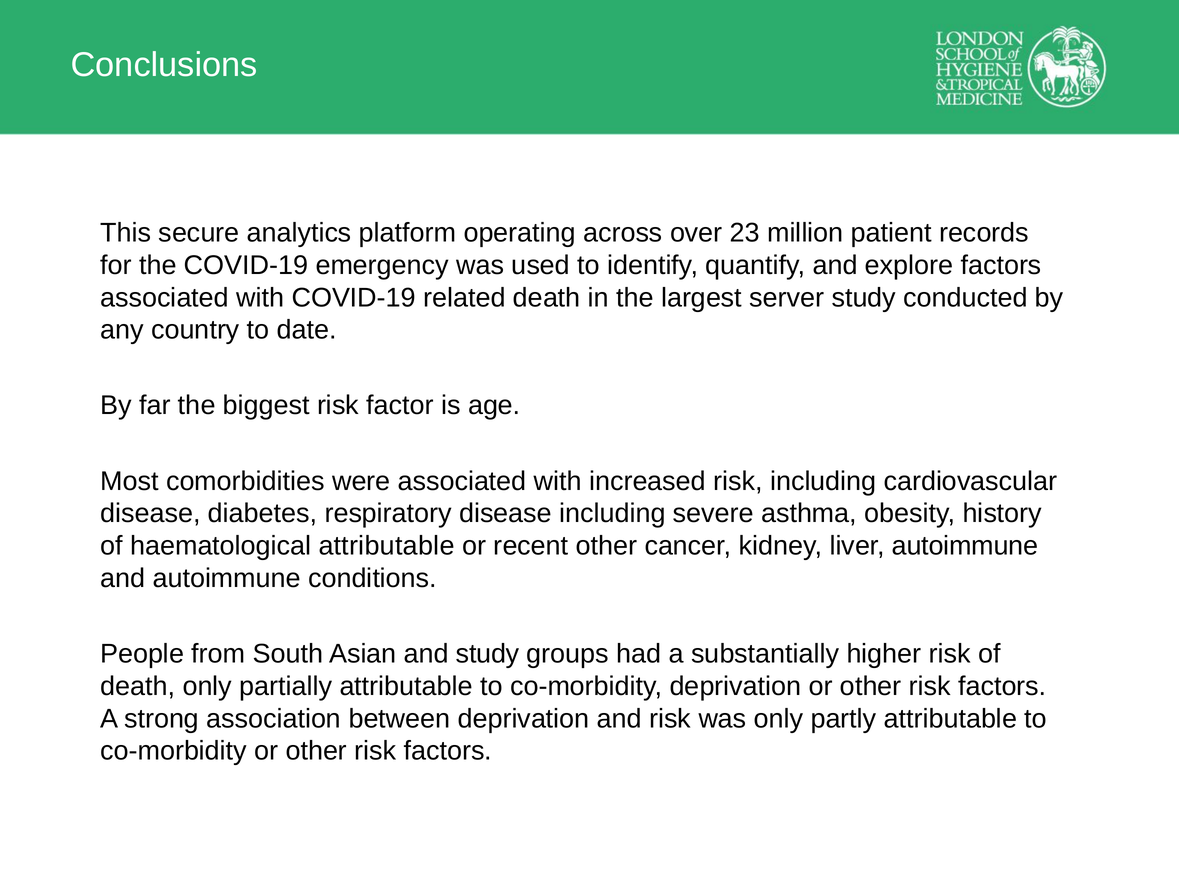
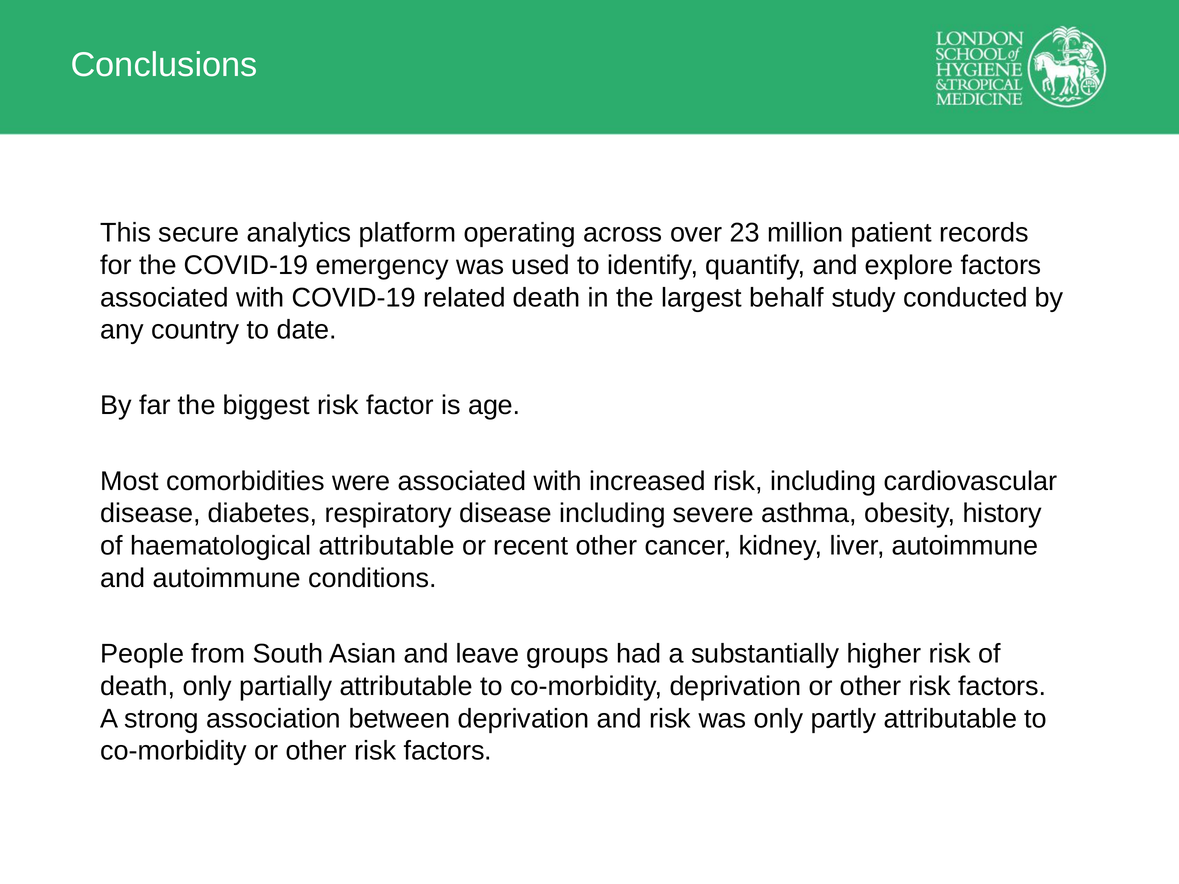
server: server -> behalf (787, 298)
and study: study -> leave (488, 654)
